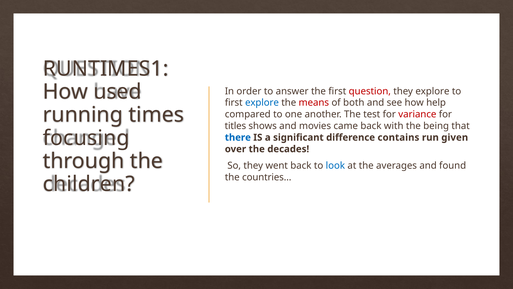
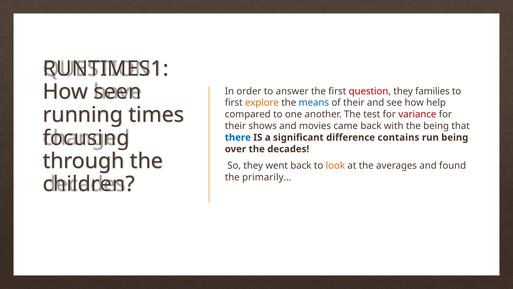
used: used -> seen (117, 92)
they explore: explore -> families (432, 91)
explore colour: blue -> orange (262, 103)
means colour: red -> blue (314, 103)
of both: both -> their (354, 103)
titles: titles -> their (235, 126)
run given: given -> being (455, 137)
look colour: blue -> orange (335, 166)
countries…: countries… -> primarily… (267, 177)
